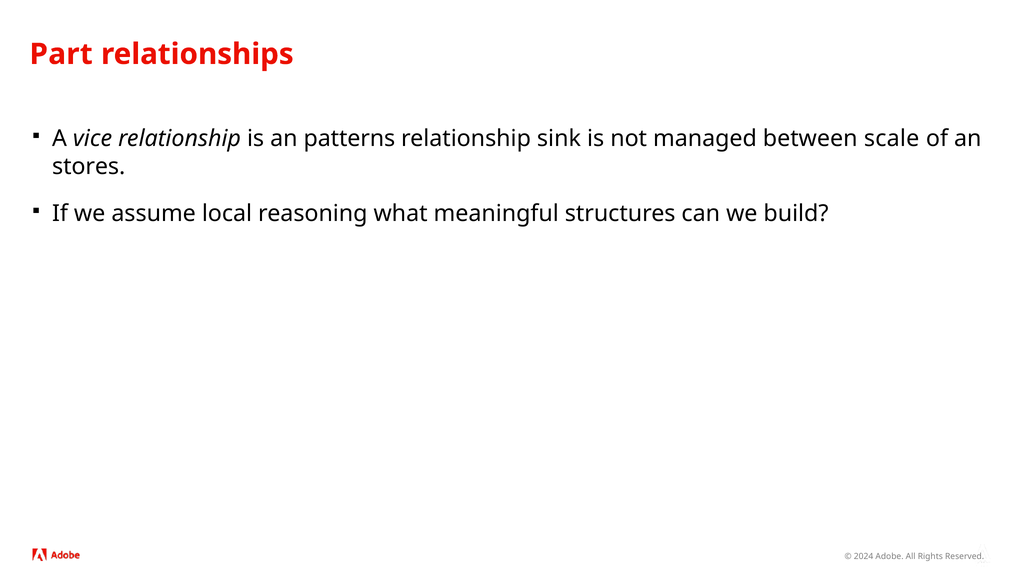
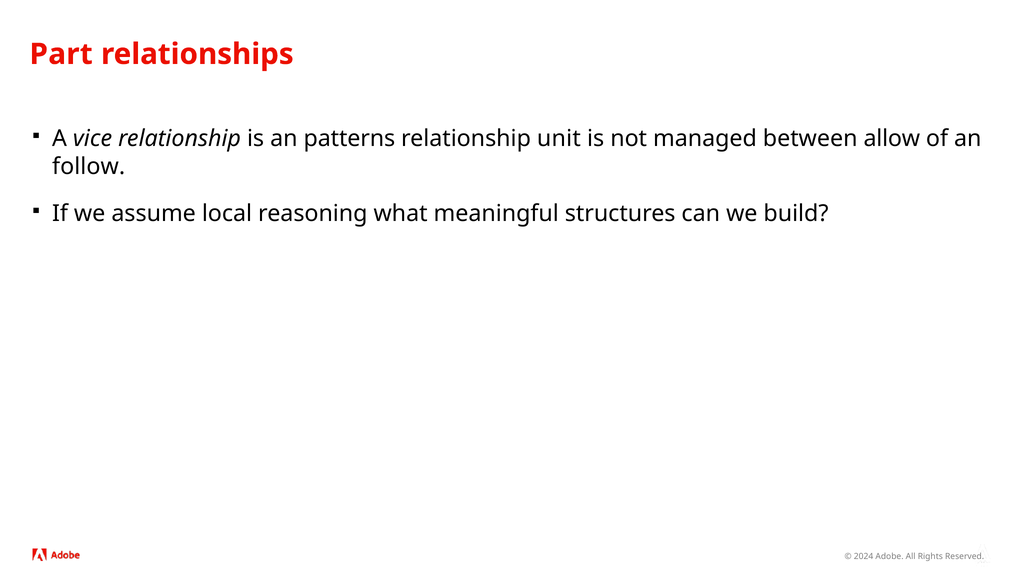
sink: sink -> unit (559, 139)
scale: scale -> allow (892, 139)
stores: stores -> follow (89, 167)
